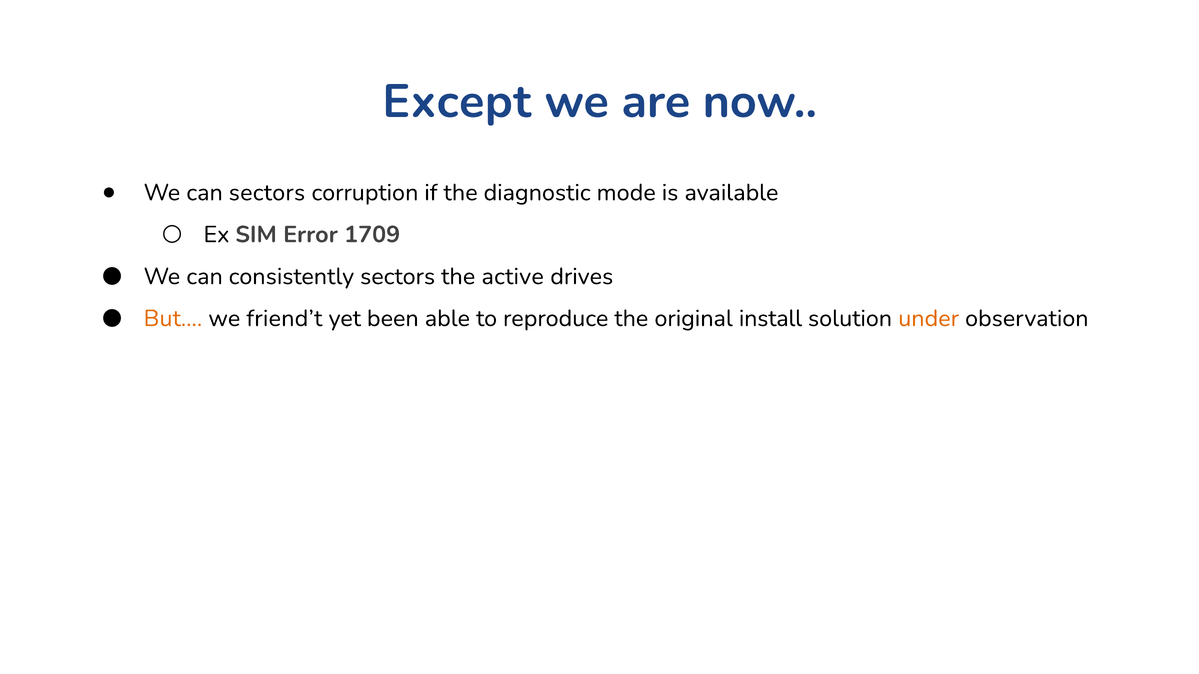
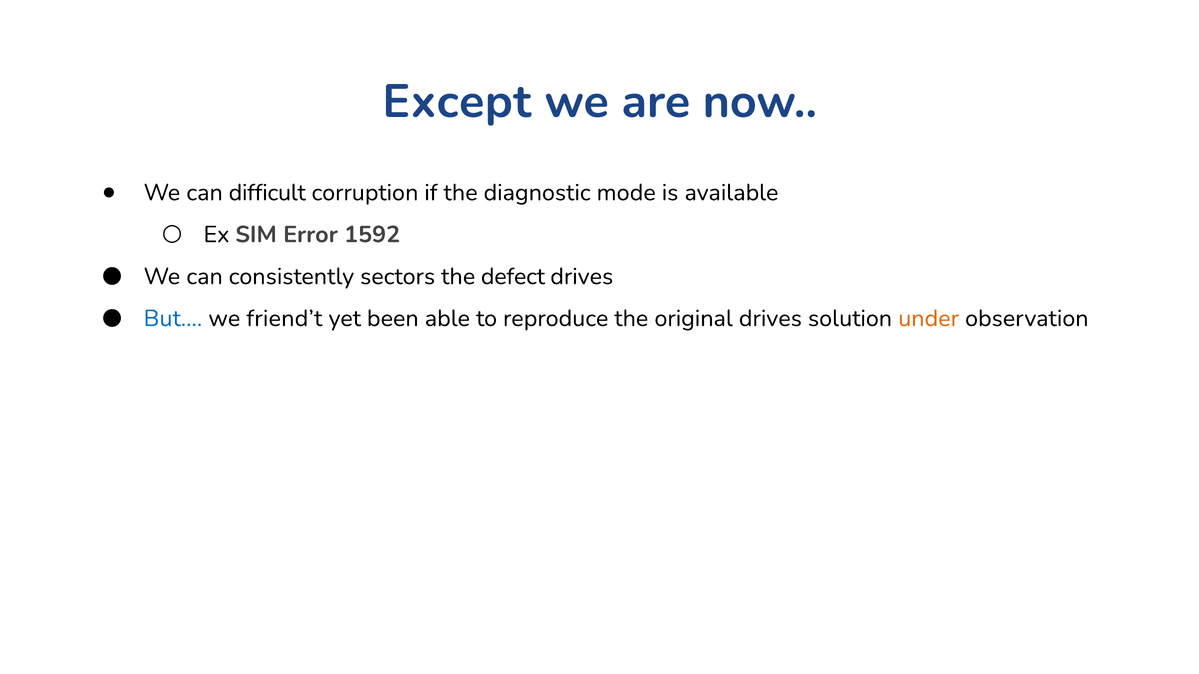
can sectors: sectors -> difficult (267, 193)
1709: 1709 -> 1592 (372, 235)
active: active -> defect (513, 277)
But… colour: orange -> blue (173, 319)
original install: install -> drives (770, 319)
